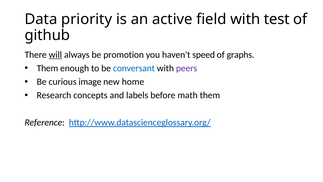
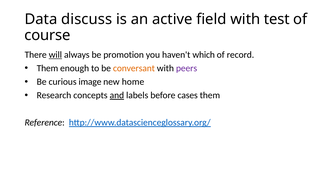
priority: priority -> discuss (87, 19)
github: github -> course (47, 35)
speed: speed -> which (204, 55)
graphs: graphs -> record (240, 55)
conversant colour: blue -> orange (134, 68)
and underline: none -> present (117, 95)
math: math -> cases (188, 95)
